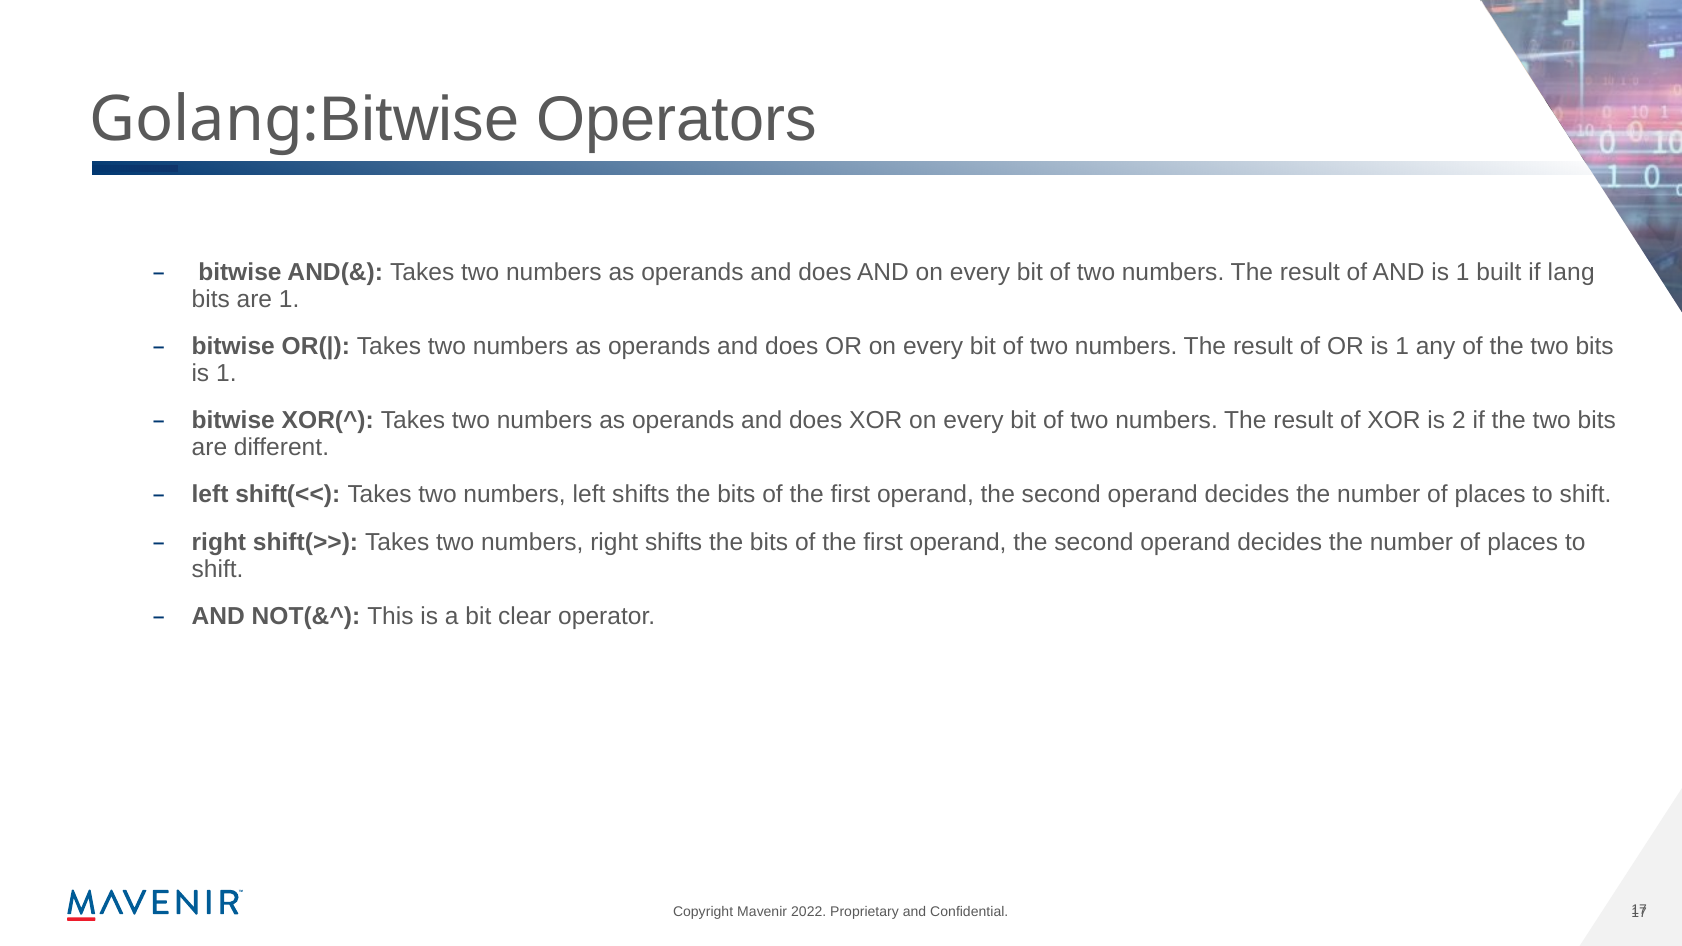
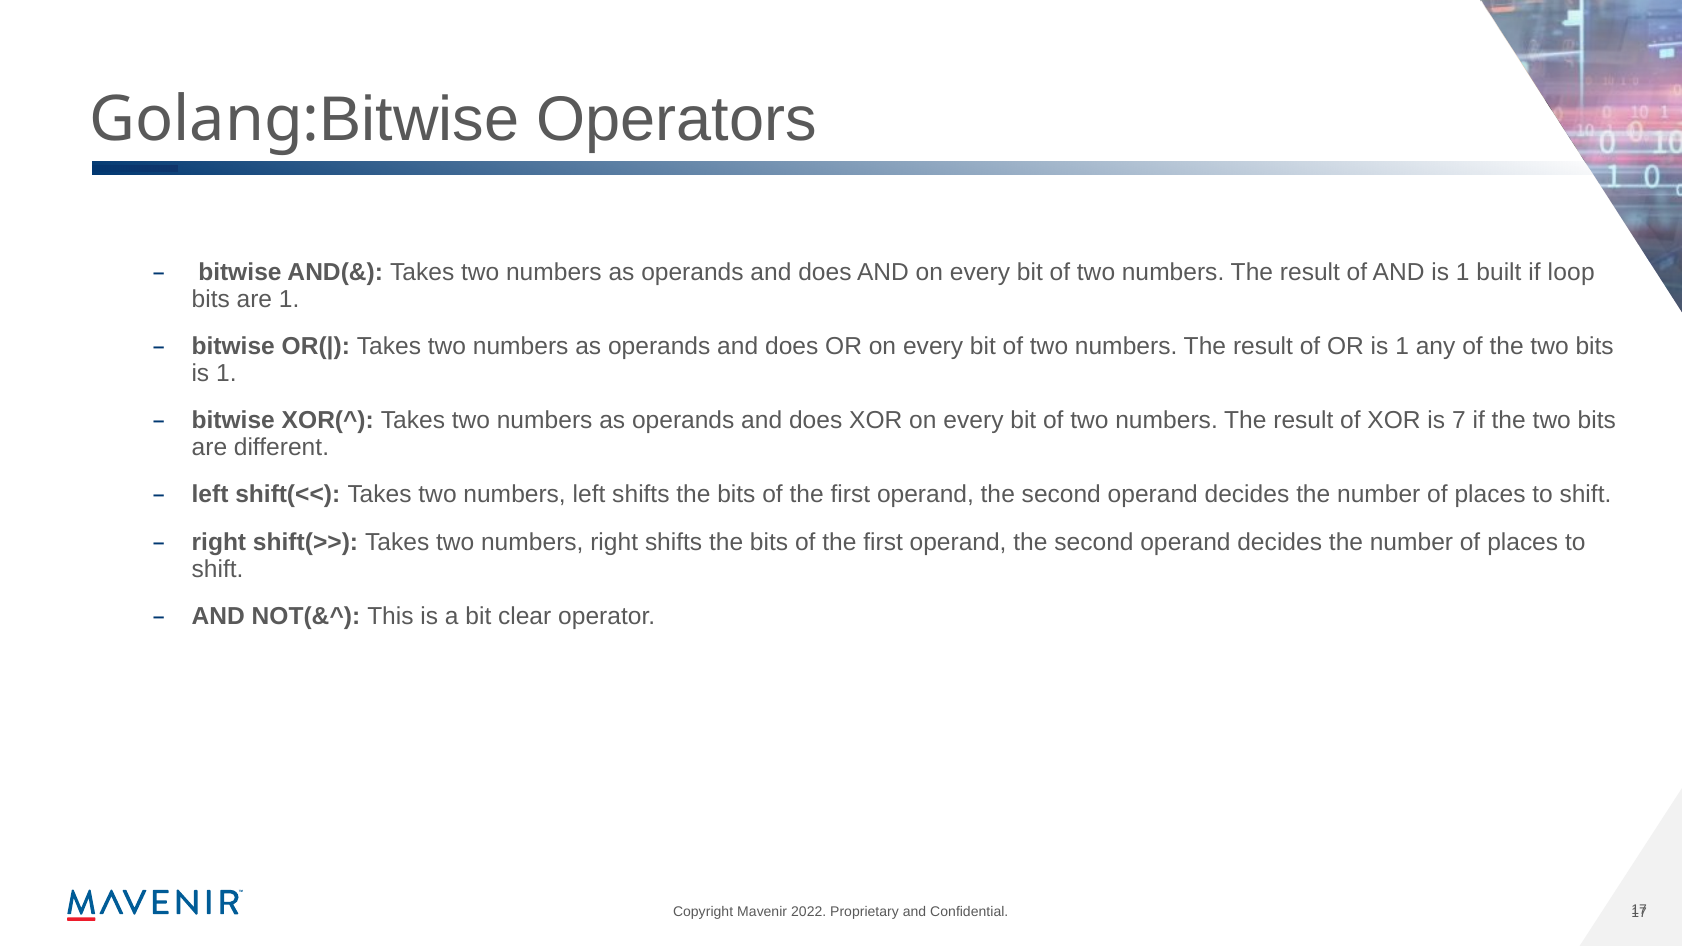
lang: lang -> loop (1571, 272)
2: 2 -> 7 (1459, 421)
